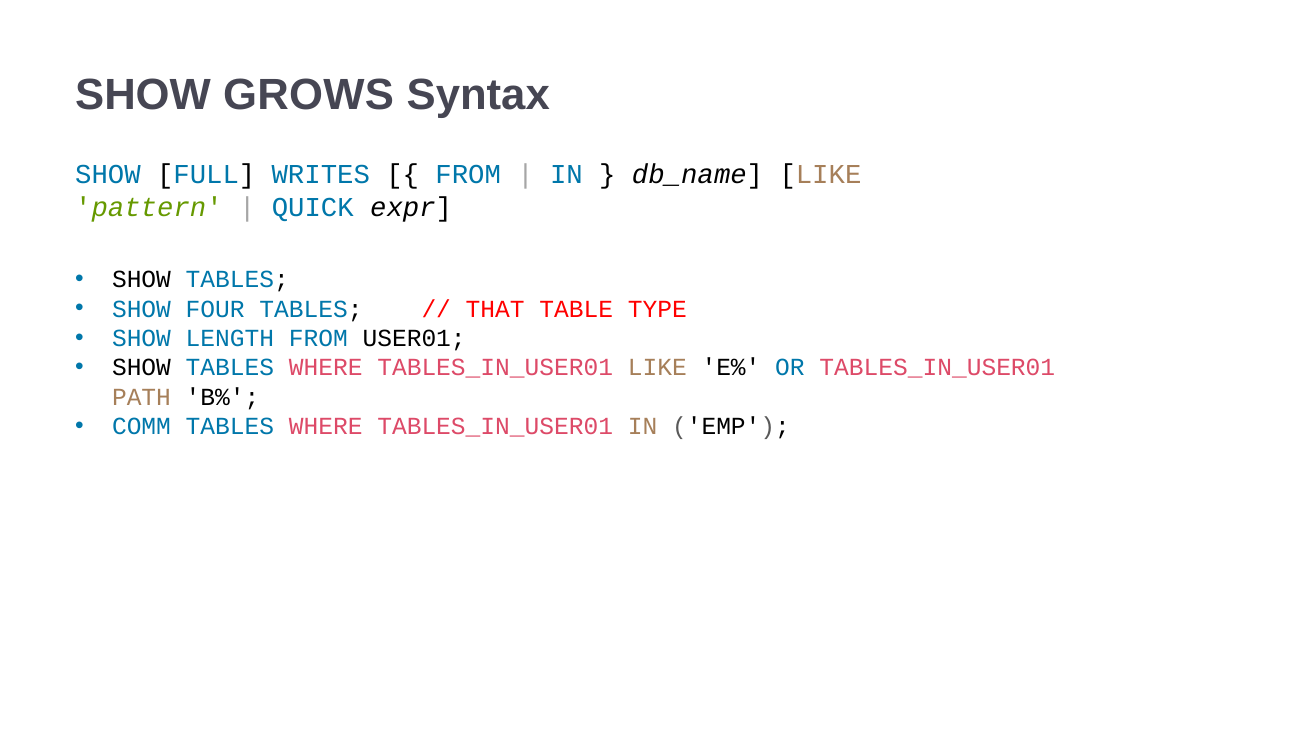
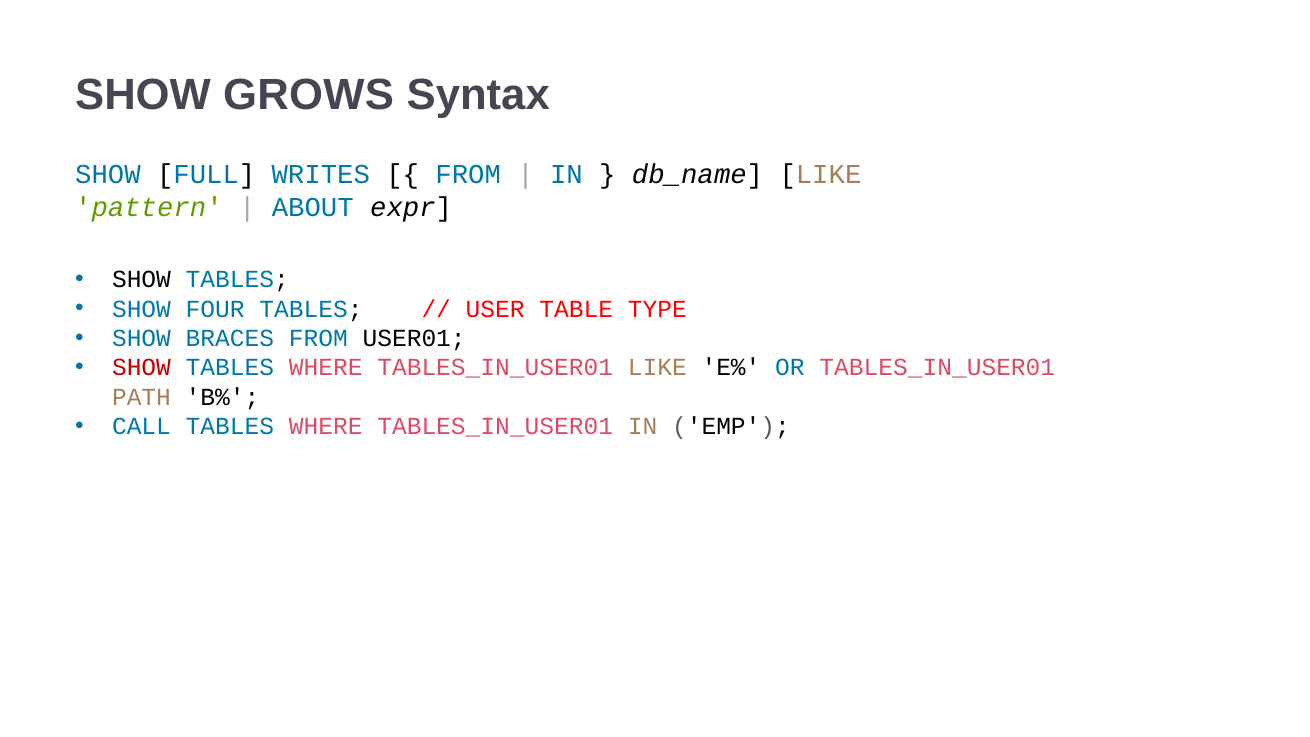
QUICK: QUICK -> ABOUT (313, 207)
THAT: THAT -> USER (495, 309)
LENGTH: LENGTH -> BRACES (230, 338)
SHOW colour: black -> red (141, 368)
COMM: COMM -> CALL (141, 427)
